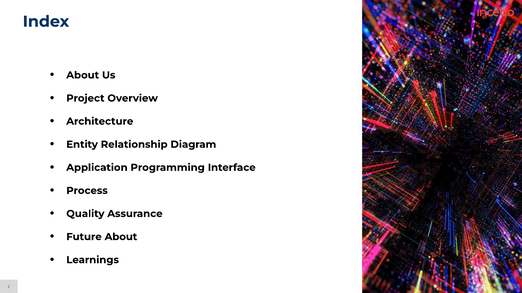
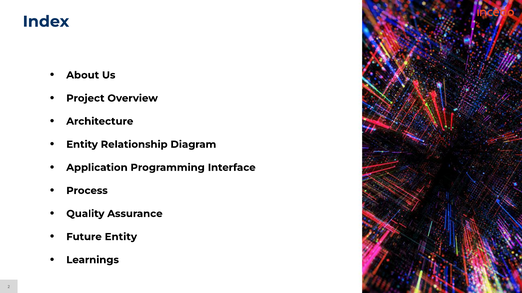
Future About: About -> Entity (121, 237)
